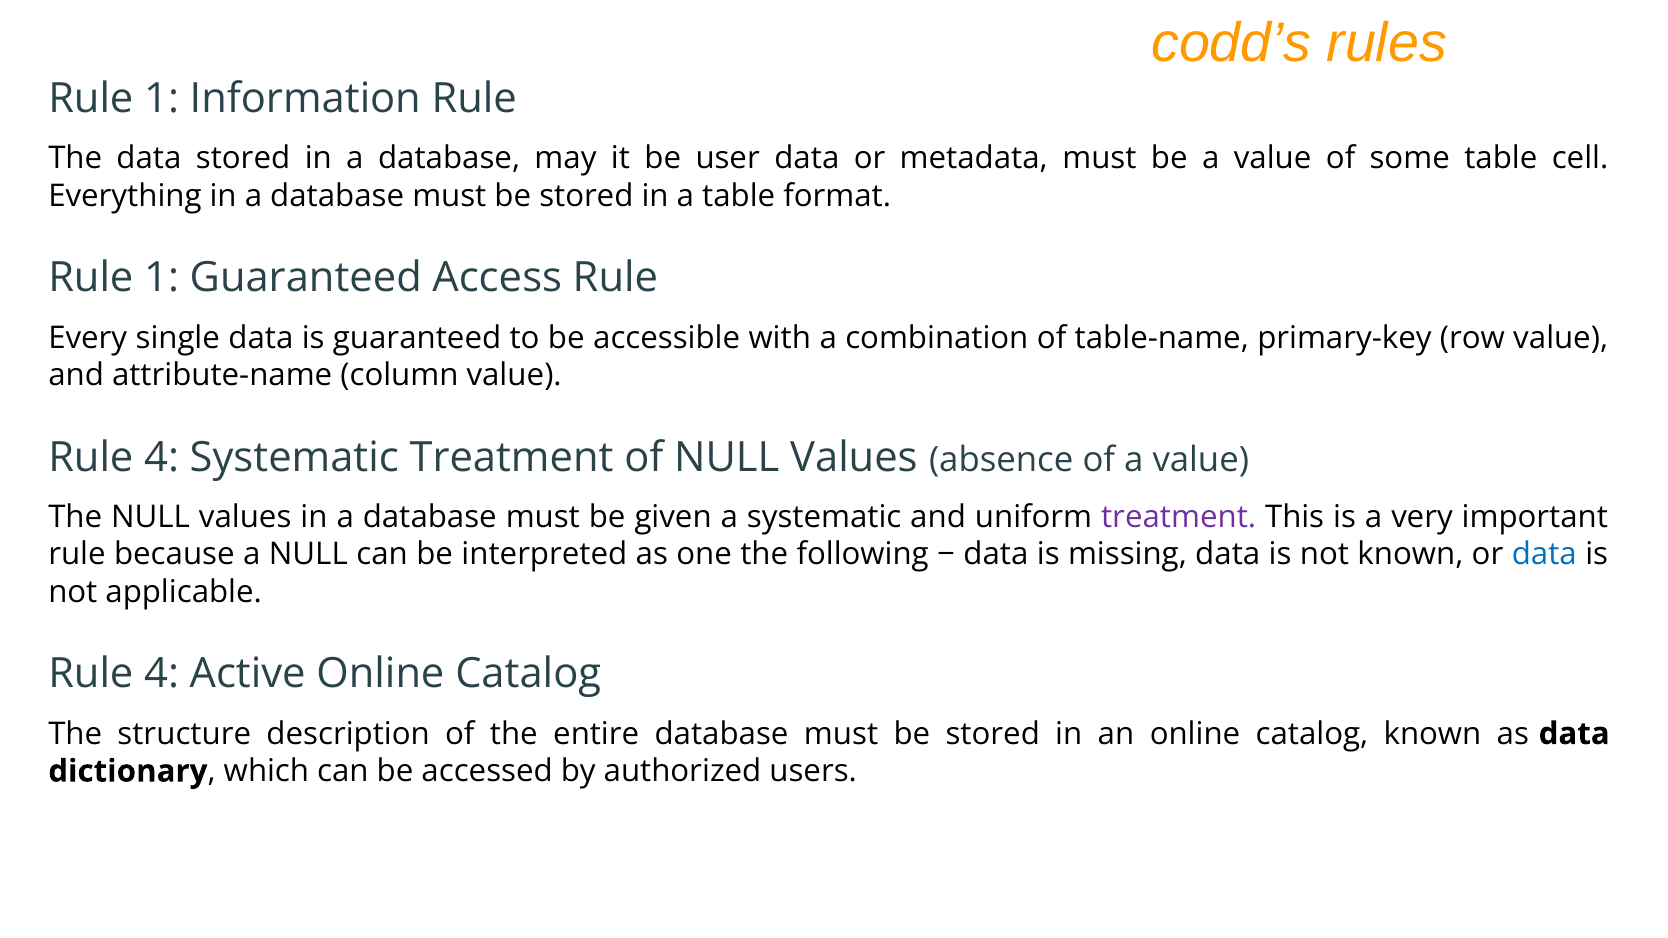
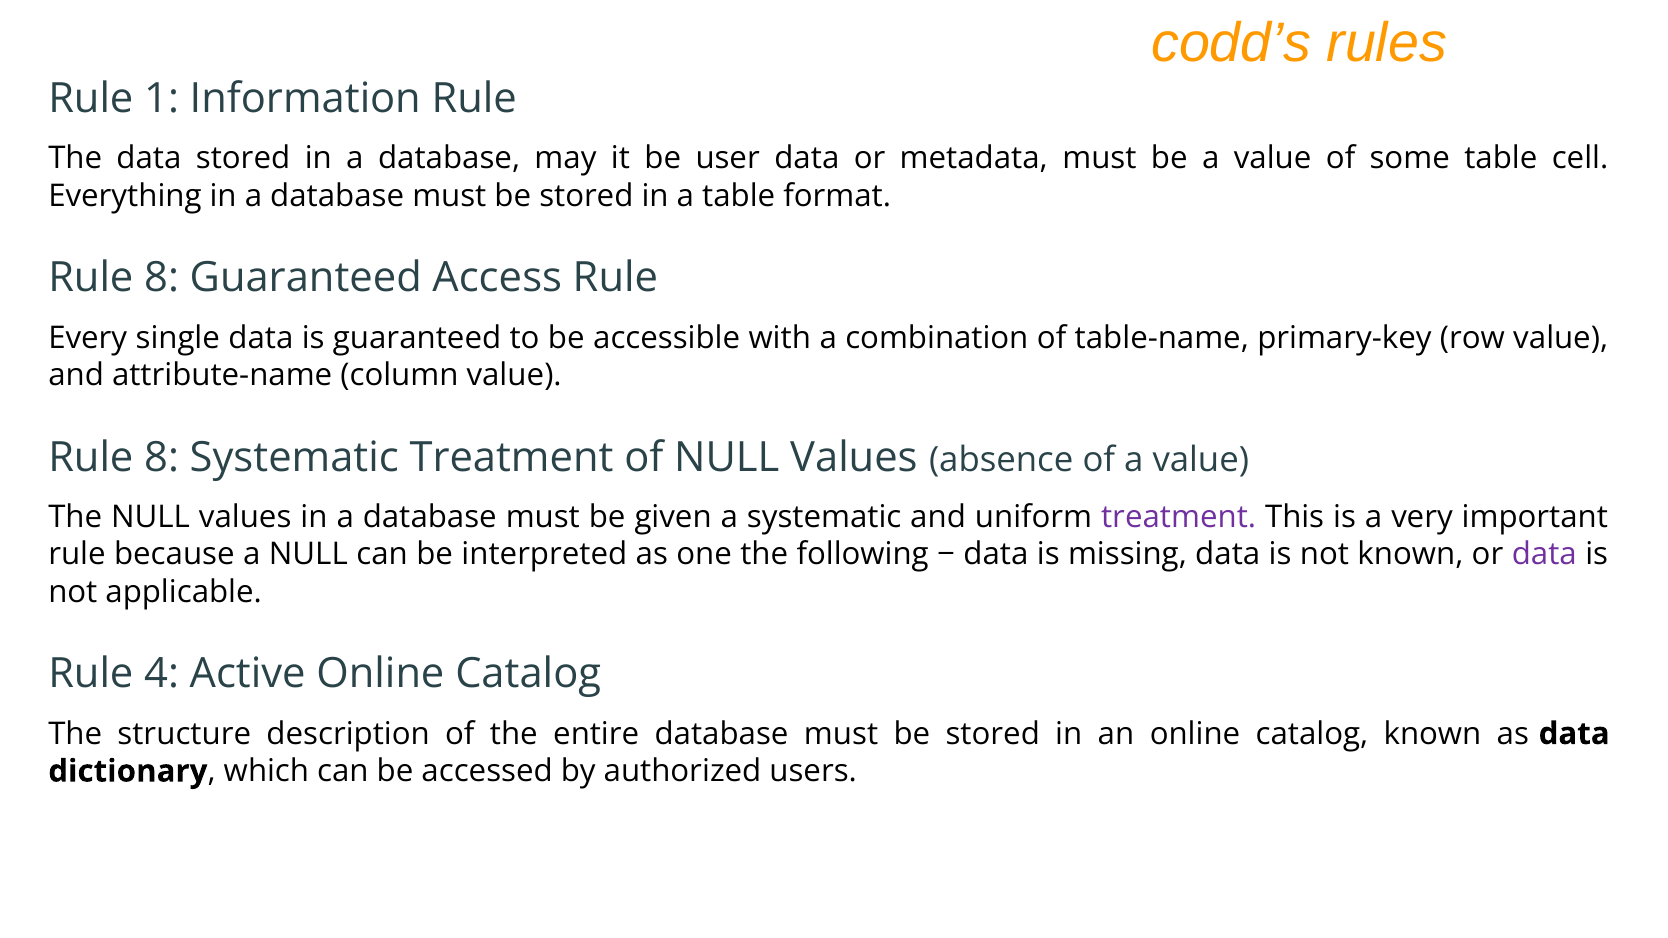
1: 1 -> 8 (162, 278)
4: 4 -> 8 (162, 457)
data colour: blue -> purple (1544, 555)
